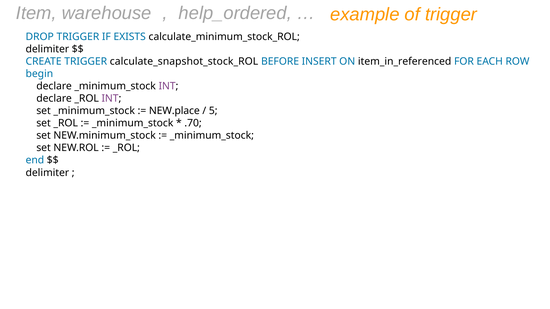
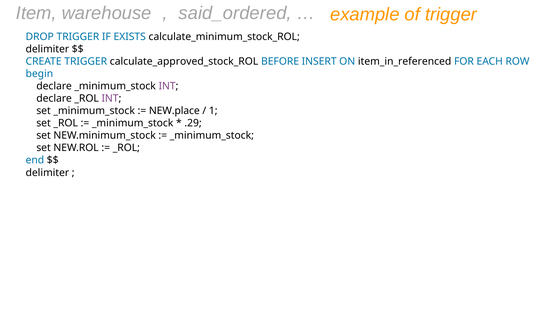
help_ordered: help_ordered -> said_ordered (235, 13)
calculate_snapshot_stock_ROL: calculate_snapshot_stock_ROL -> calculate_approved_stock_ROL (184, 61)
5: 5 -> 1 (213, 111)
.70: .70 -> .29 (193, 123)
